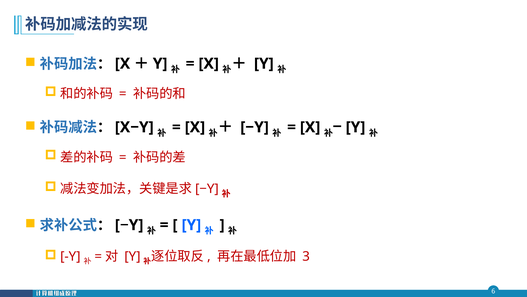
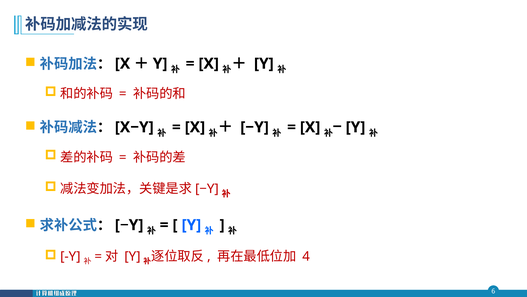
3: 3 -> 4 (306, 256)
